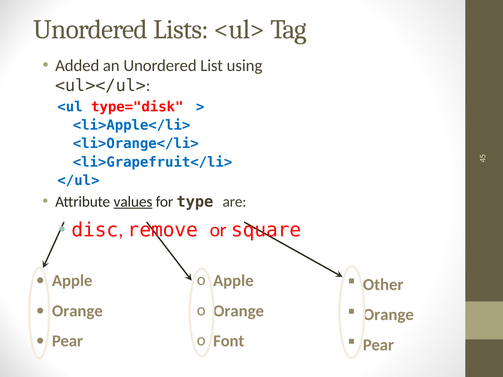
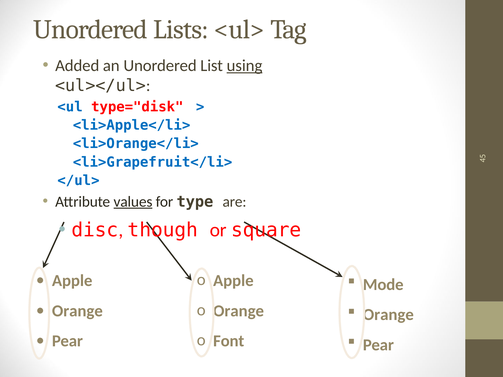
using underline: none -> present (245, 66)
remove: remove -> though (163, 230)
Other: Other -> Mode (383, 285)
